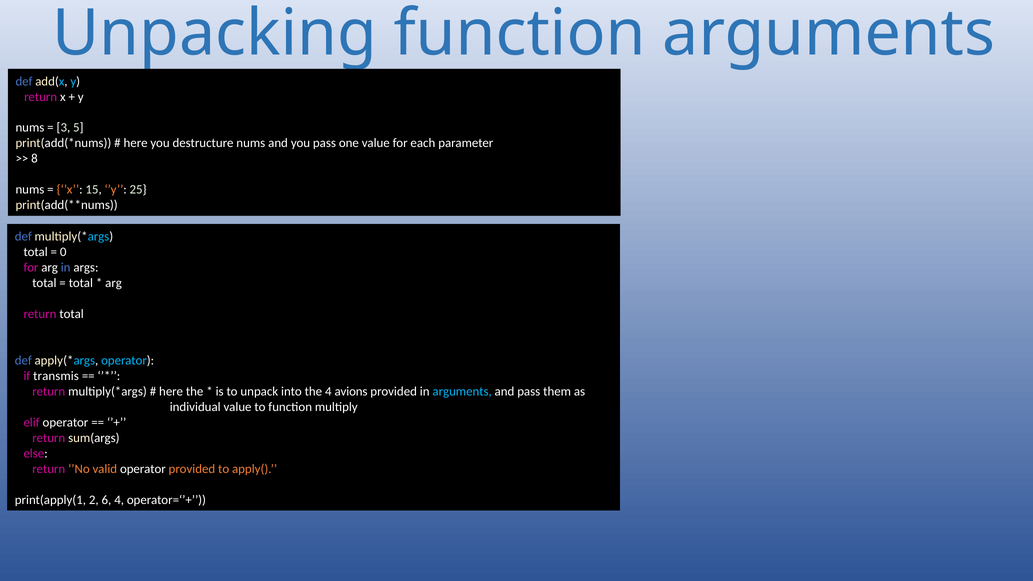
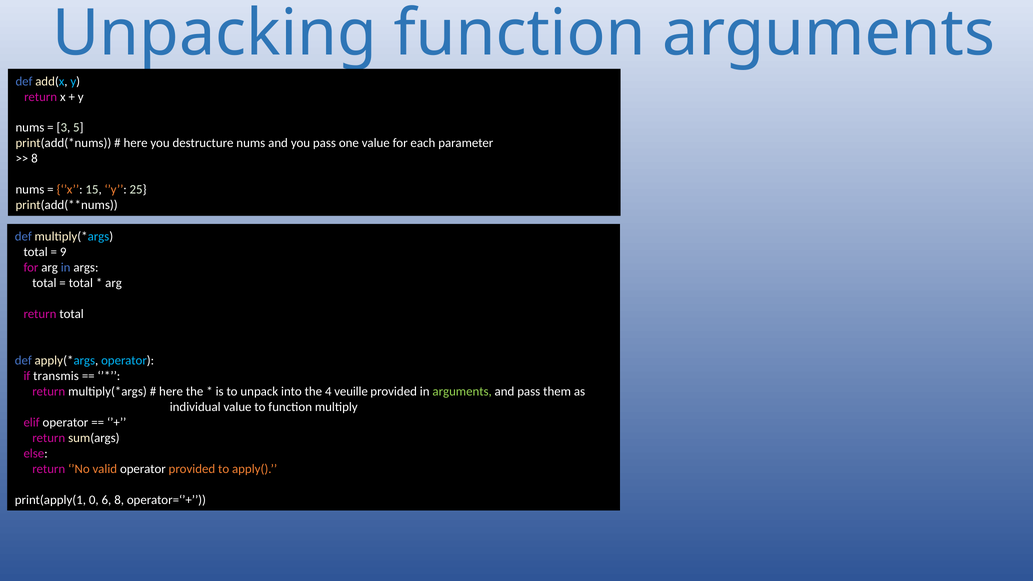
0: 0 -> 9 (63, 252)
avions: avions -> veuille (351, 391)
arguments colour: light blue -> light green (462, 391)
2: 2 -> 0 (94, 500)
6 4: 4 -> 8 (119, 500)
